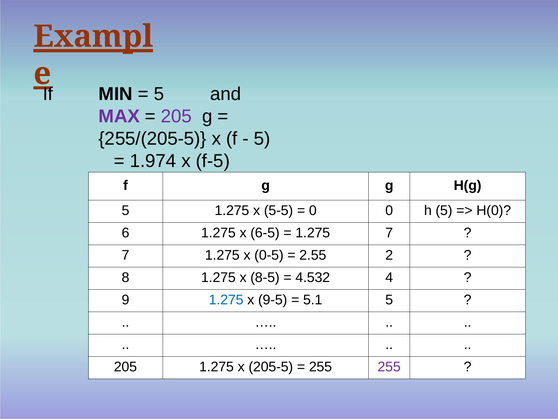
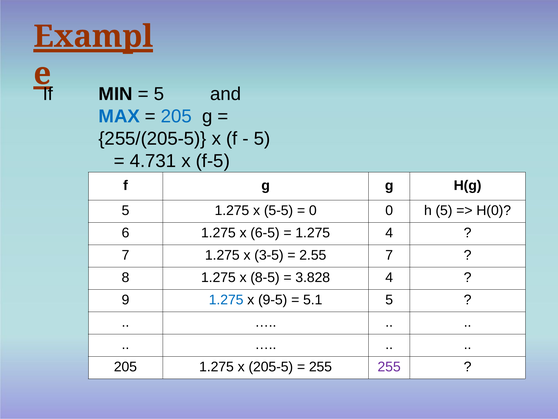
MAX colour: purple -> blue (119, 116)
205 colour: purple -> blue (176, 116)
1.974: 1.974 -> 4.731 (153, 161)
1.275 7: 7 -> 4 (389, 233)
0-5: 0-5 -> 3-5 (269, 255)
2.55 2: 2 -> 7 (389, 255)
4.532: 4.532 -> 3.828 (313, 277)
